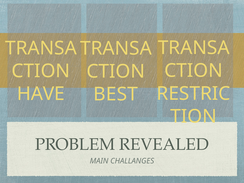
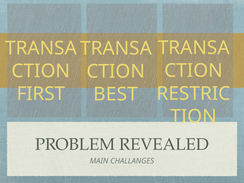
HAVE: HAVE -> FIRST (41, 94)
